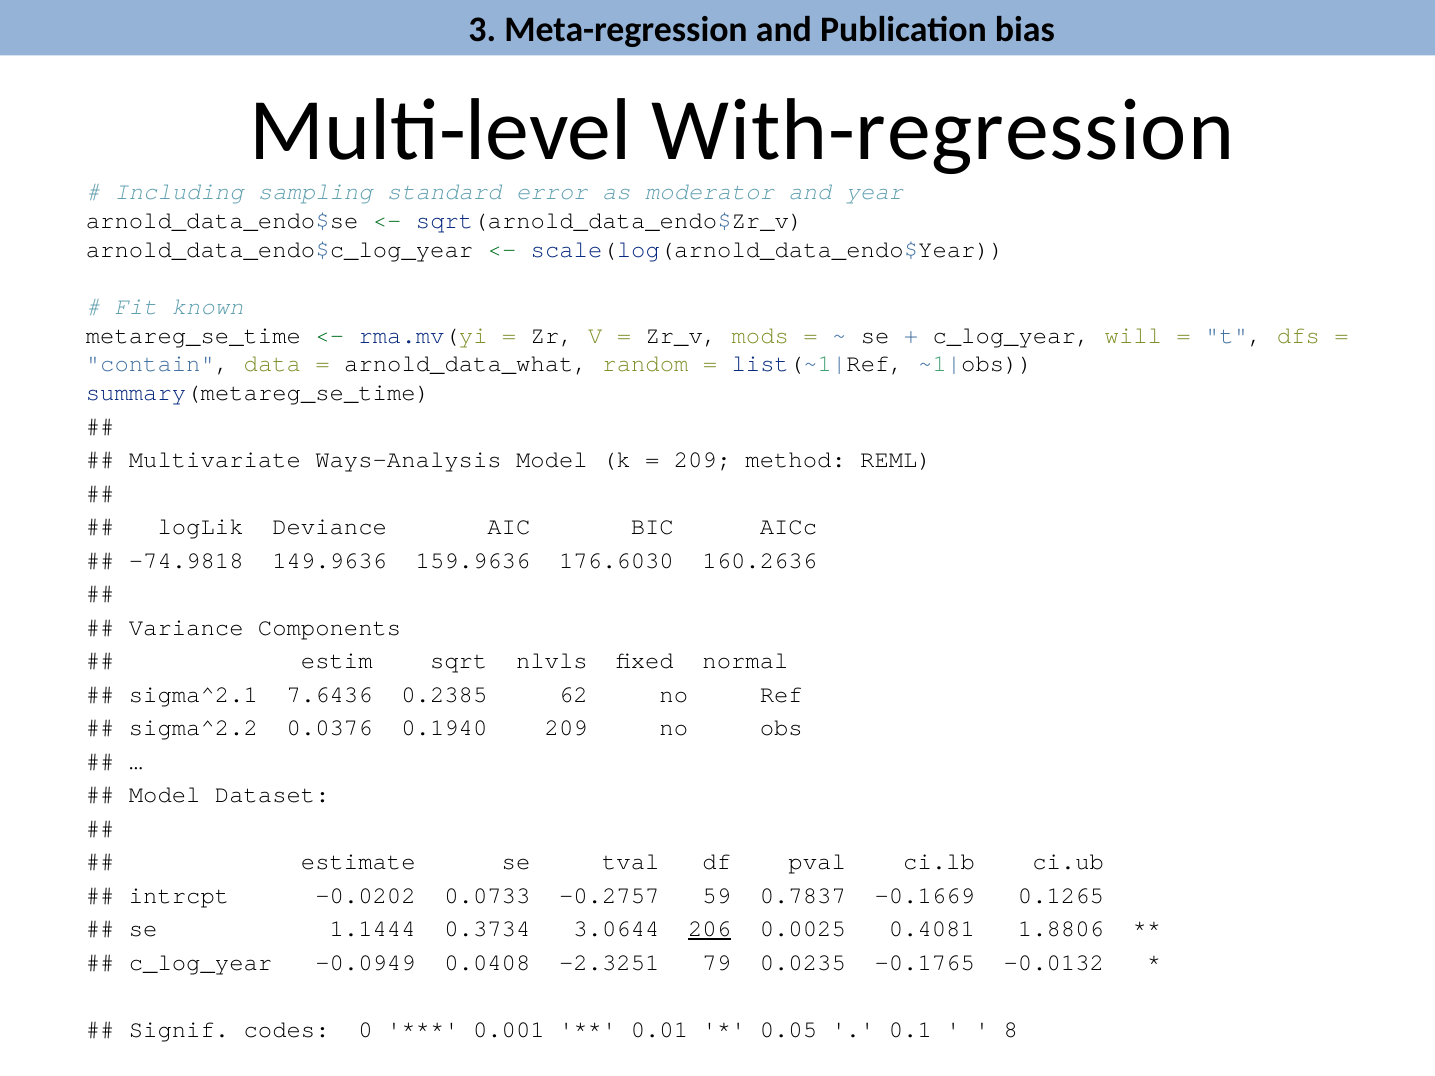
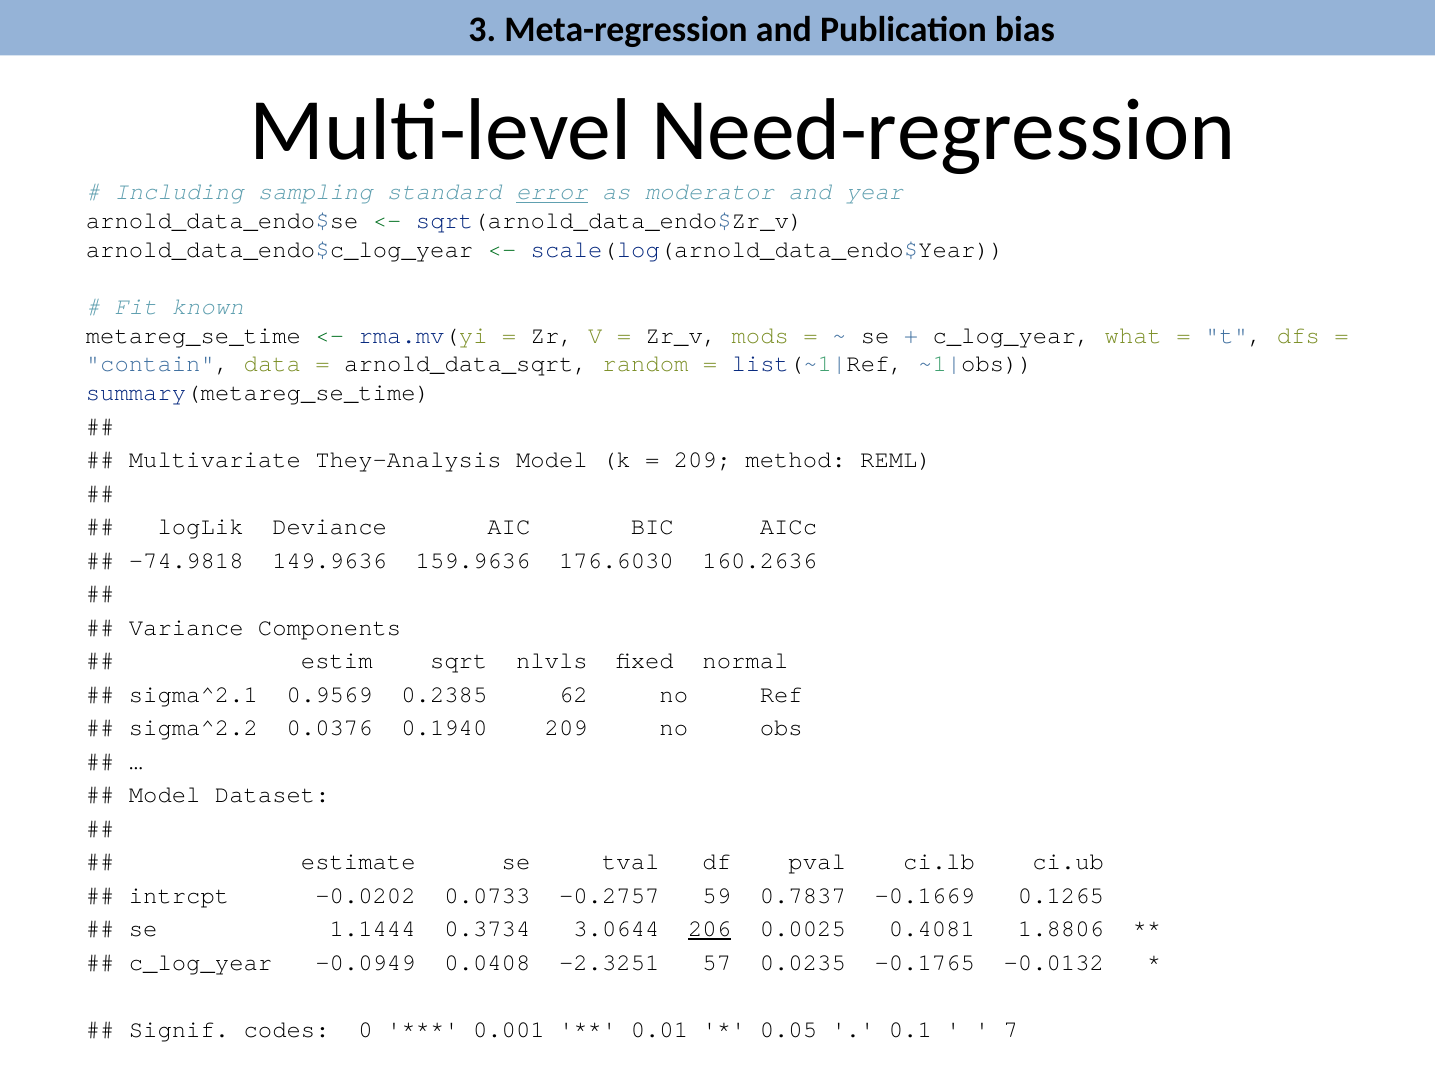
With-regression: With-regression -> Need-regression (943, 131)
error underline: none -> present (552, 192)
will: will -> what (1133, 335)
arnold_data_what: arnold_data_what -> arnold_data_sqrt (466, 364)
Ways-Analysis: Ways-Analysis -> They-Analysis (409, 460)
7.6436: 7.6436 -> 0.9569 (330, 694)
79: 79 -> 57 (717, 962)
8: 8 -> 7 (1011, 1029)
